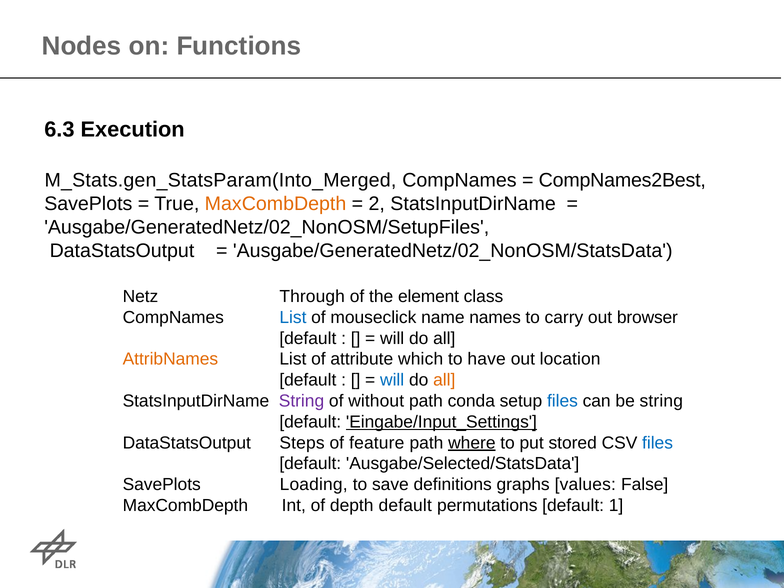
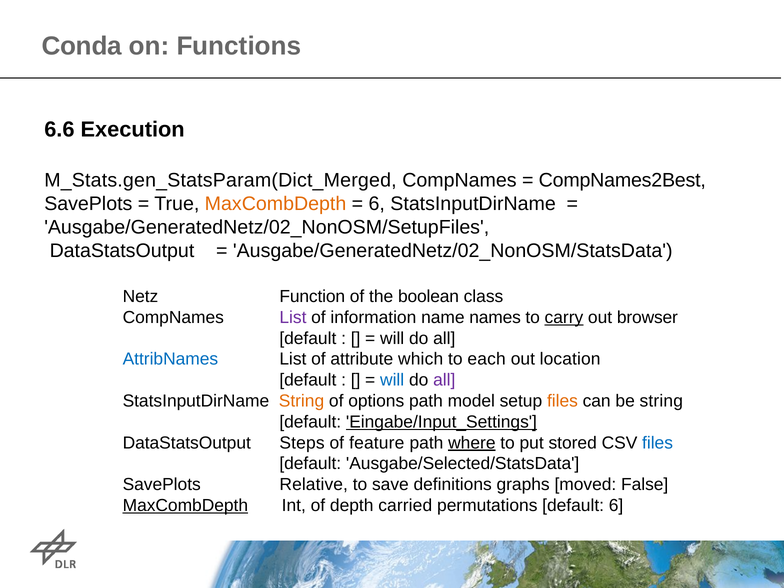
Nodes: Nodes -> Conda (82, 46)
6.3: 6.3 -> 6.6 (59, 130)
M_Stats.gen_StatsParam(Into_Merged: M_Stats.gen_StatsParam(Into_Merged -> M_Stats.gen_StatsParam(Dict_Merged (220, 180)
2: 2 -> 6 (377, 204)
Through: Through -> Function (312, 296)
element: element -> boolean (429, 296)
List colour: blue -> purple (293, 317)
mouseclick: mouseclick -> information (373, 317)
carry underline: none -> present (564, 317)
AttribNames colour: orange -> blue (170, 359)
have: have -> each (487, 359)
all colour: orange -> purple (444, 380)
String colour: purple -> orange (302, 401)
without: without -> options (376, 401)
conda: conda -> model (471, 401)
files colour: blue -> orange (562, 401)
Loading: Loading -> Relative (314, 485)
values: values -> moved (585, 485)
MaxCombDepth underline: none -> present (185, 505)
depth default: default -> carried (405, 505)
default 1: 1 -> 6 (616, 505)
